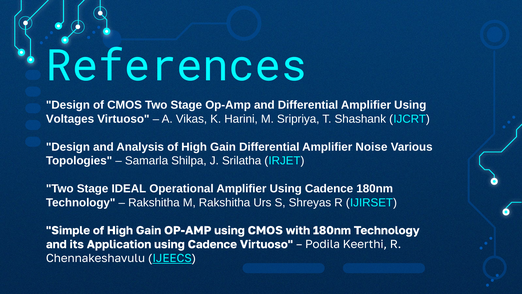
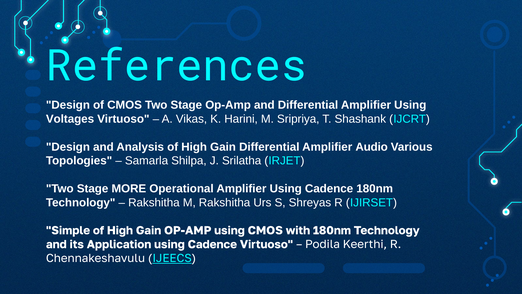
Noise: Noise -> Audio (372, 147)
IDEAL: IDEAL -> MORE (129, 188)
